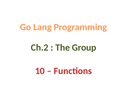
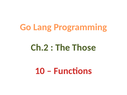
Group: Group -> Those (84, 48)
